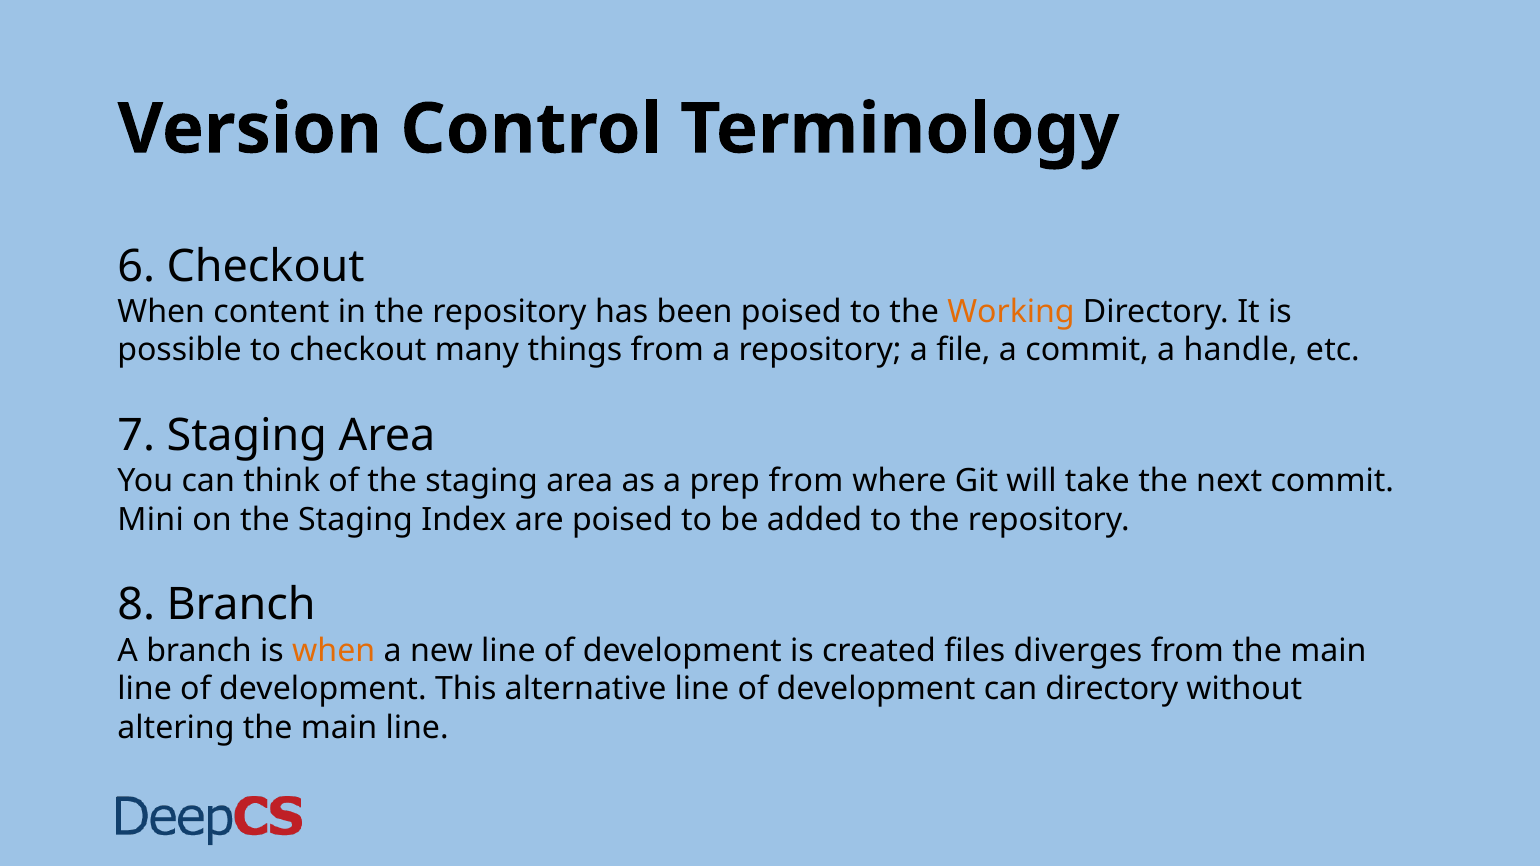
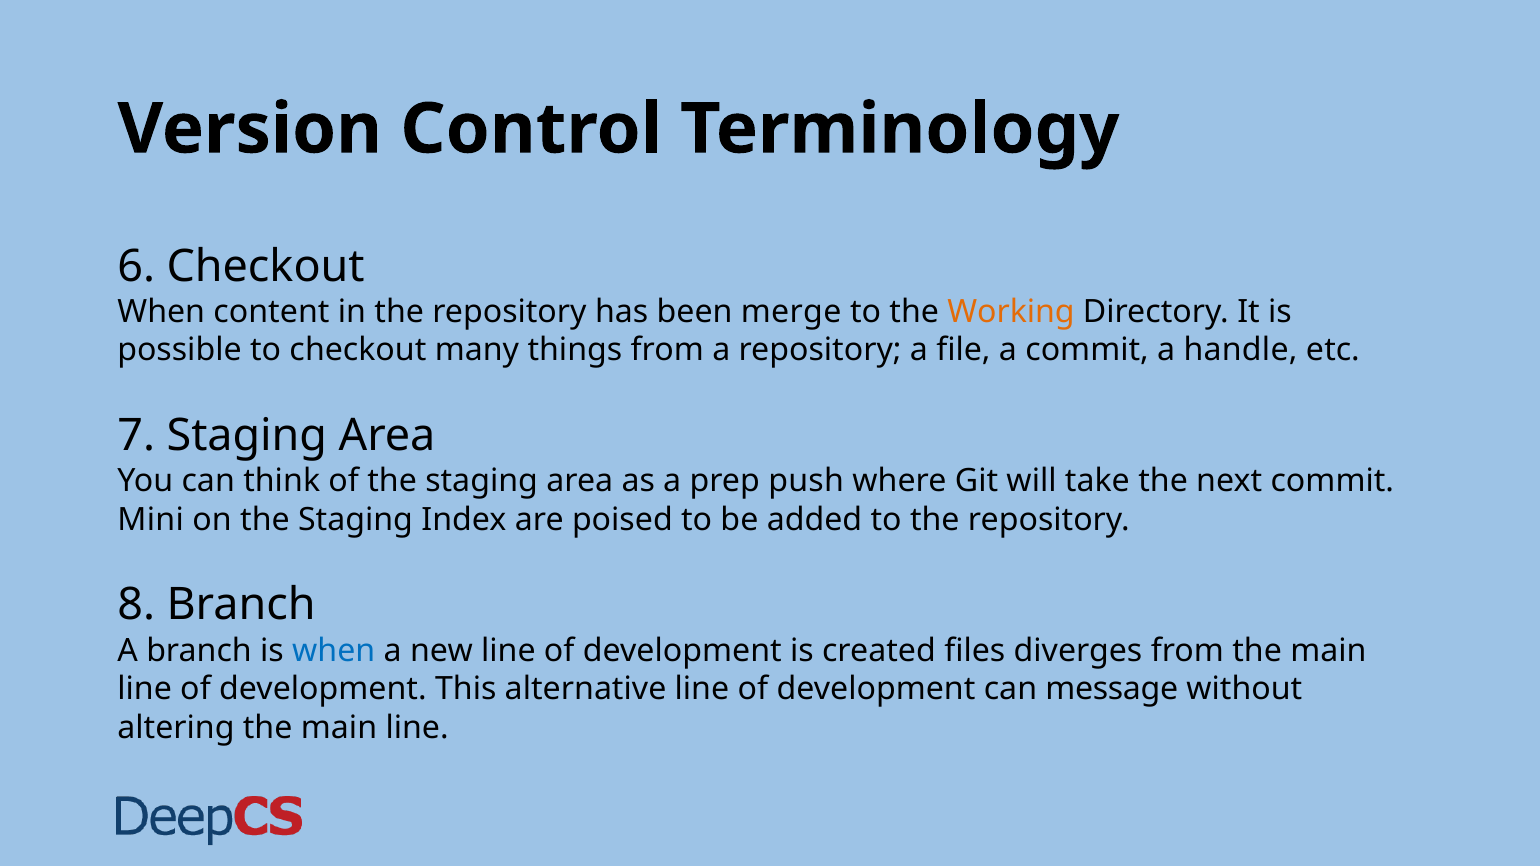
been poised: poised -> merge (791, 312)
prep from: from -> push (806, 481)
when colour: orange -> blue (334, 651)
can directory: directory -> message (1112, 689)
